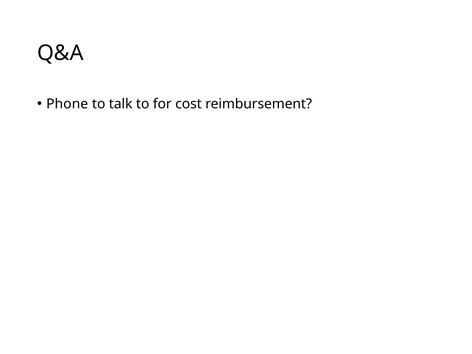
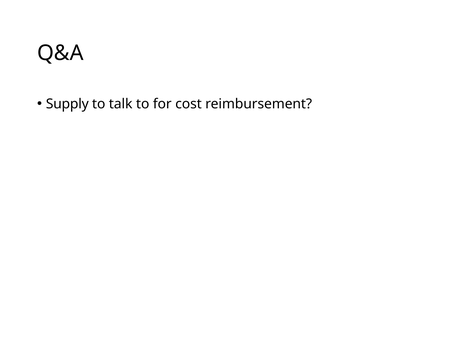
Phone: Phone -> Supply (67, 104)
